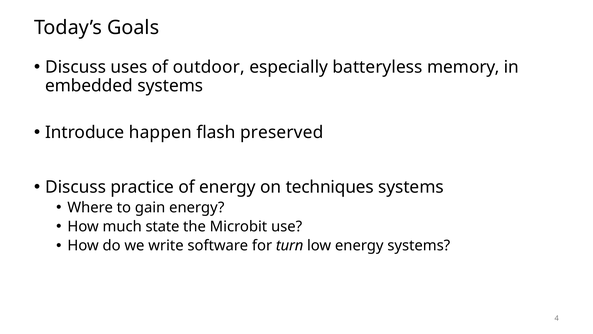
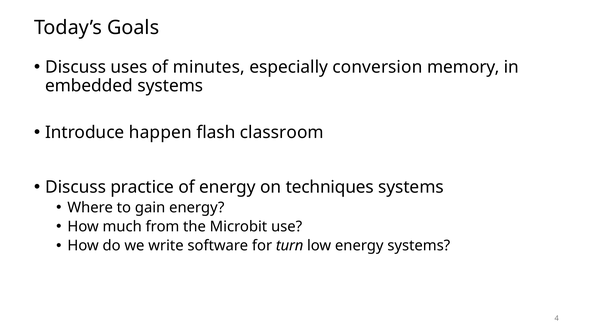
outdoor: outdoor -> minutes (209, 67)
batteryless: batteryless -> conversion (378, 67)
preserved: preserved -> classroom (282, 132)
state: state -> from (162, 226)
